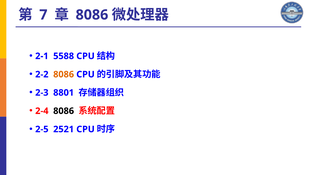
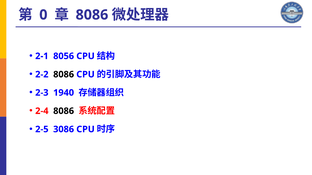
7: 7 -> 0 (43, 15)
5588: 5588 -> 8056 (64, 56)
8086 colour: orange -> black (64, 75)
8801: 8801 -> 1940 (64, 93)
2521: 2521 -> 3086 (64, 130)
